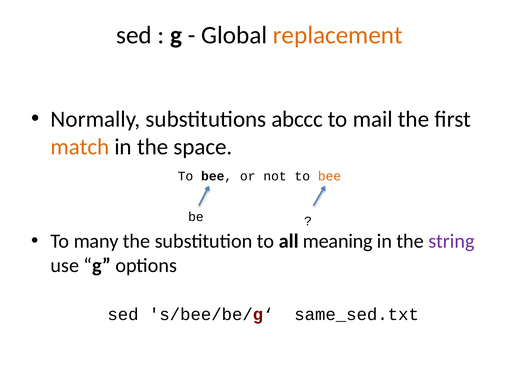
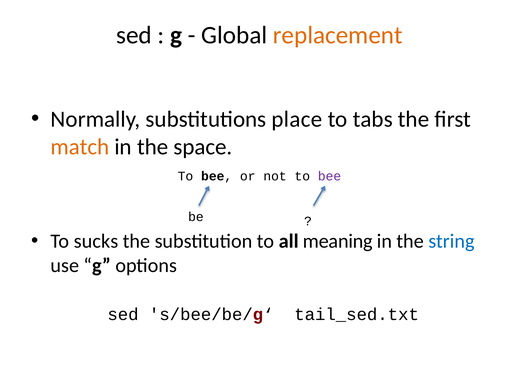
abccc: abccc -> place (297, 119)
mail: mail -> tabs (373, 119)
bee colour: orange -> purple (330, 176)
many: many -> sucks (96, 241)
string colour: purple -> blue (451, 241)
same_sed.txt: same_sed.txt -> tail_sed.txt (357, 315)
